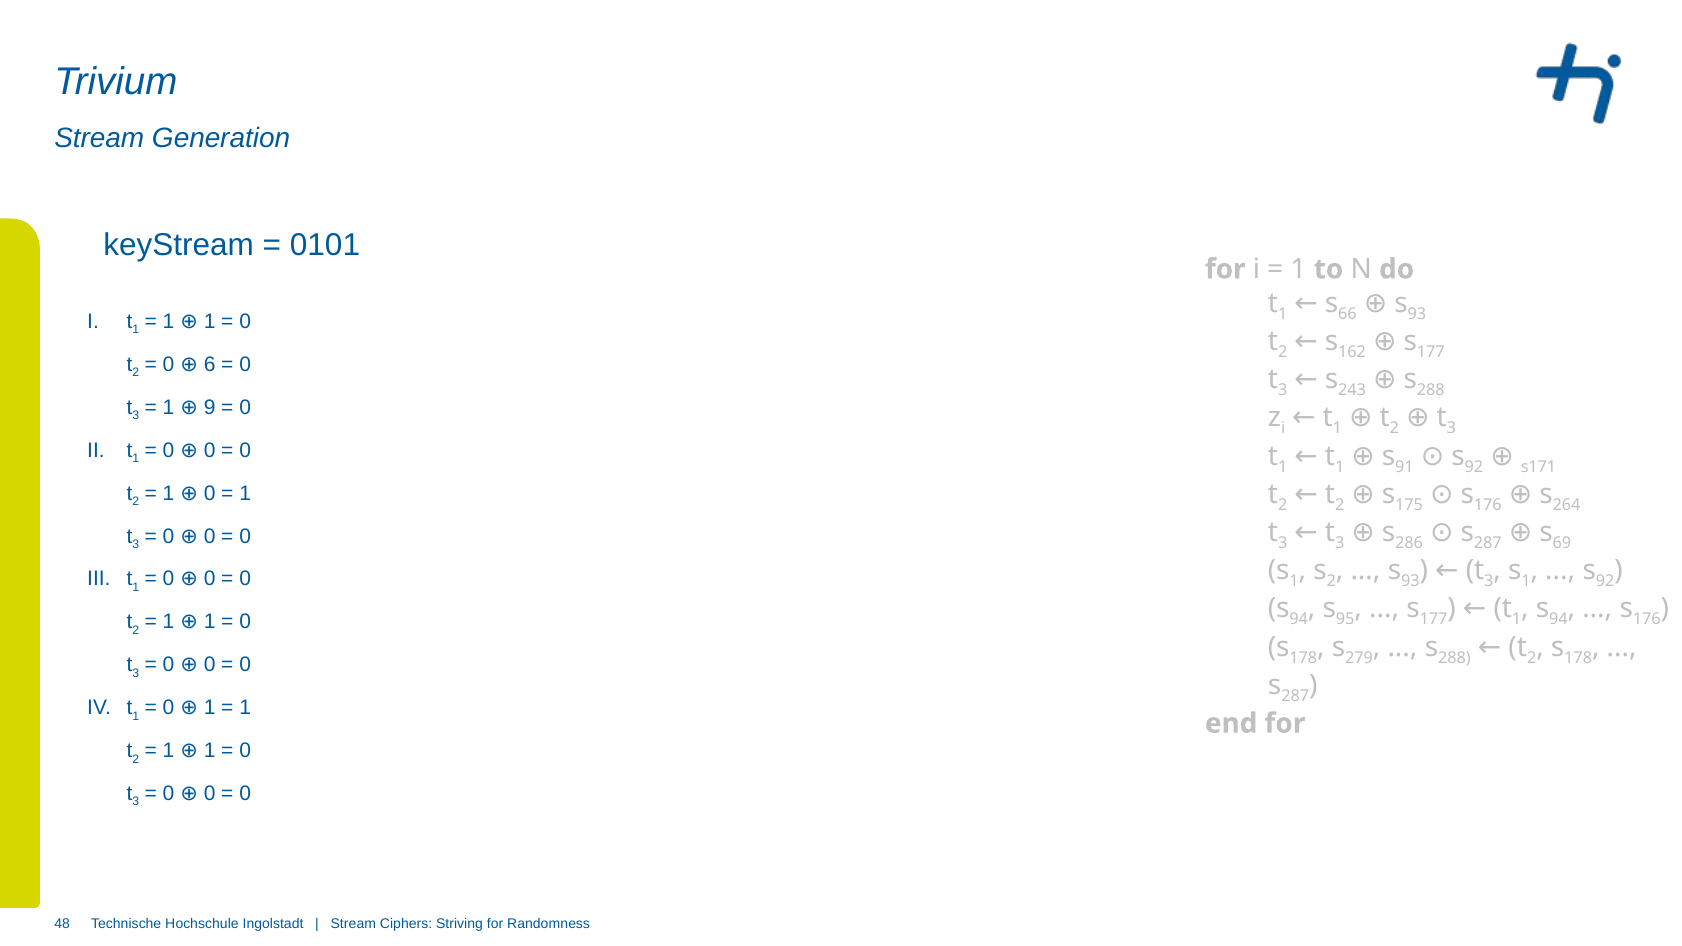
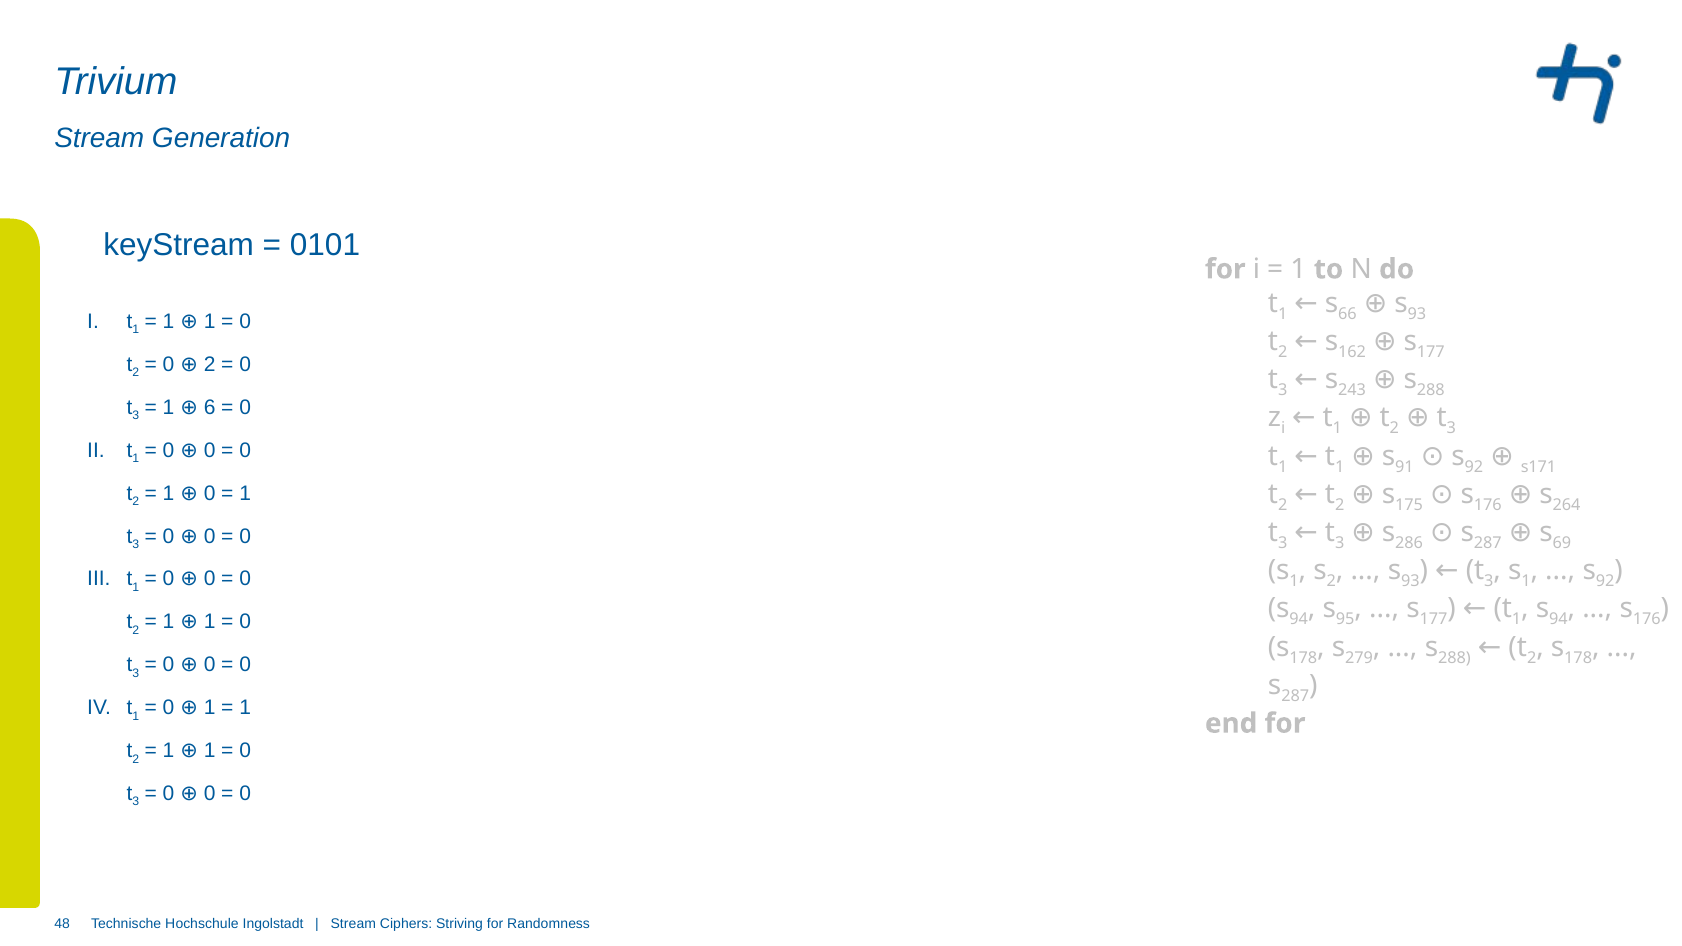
0 6: 6 -> 2 (210, 364)
9: 9 -> 6 (210, 407)
